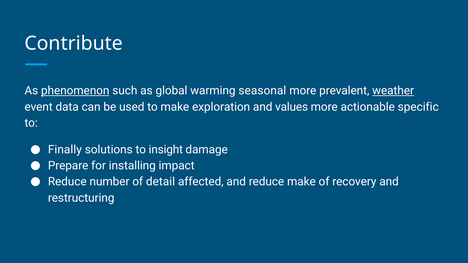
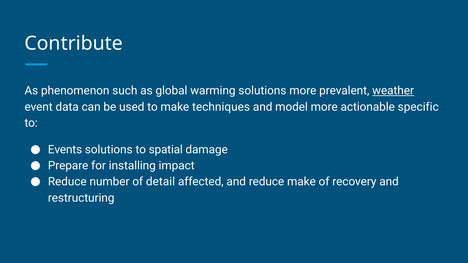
phenomenon underline: present -> none (75, 91)
warming seasonal: seasonal -> solutions (262, 91)
exploration: exploration -> techniques (221, 107)
values: values -> model (292, 107)
Finally: Finally -> Events (65, 150)
insight: insight -> spatial (166, 150)
